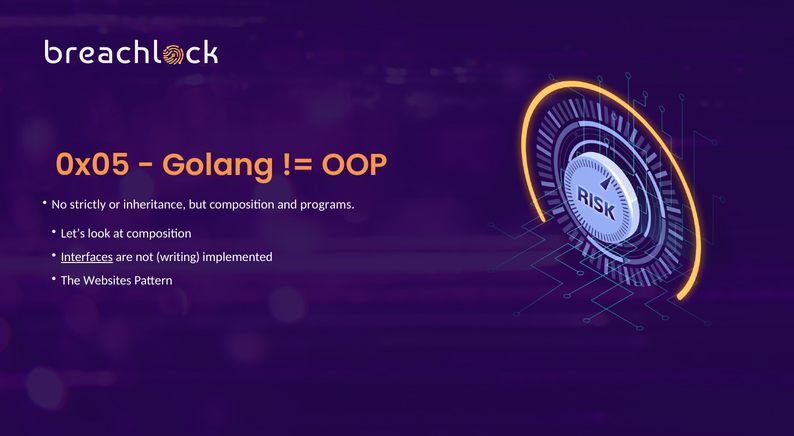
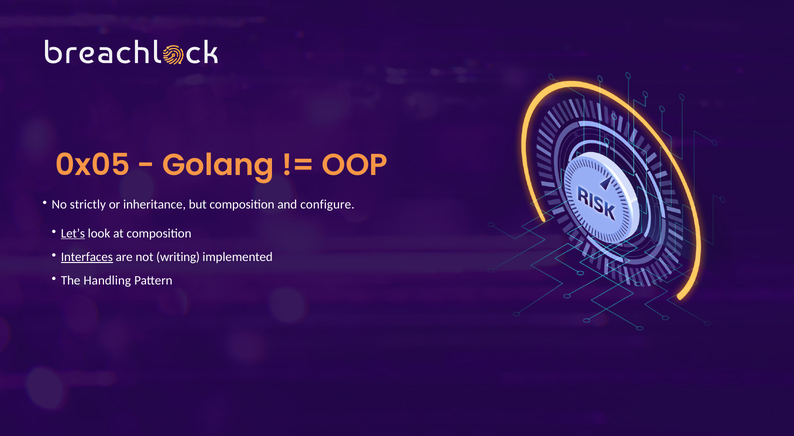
programs: programs -> configure (327, 205)
Let’s underline: none -> present (73, 233)
Websites: Websites -> Handling (107, 281)
